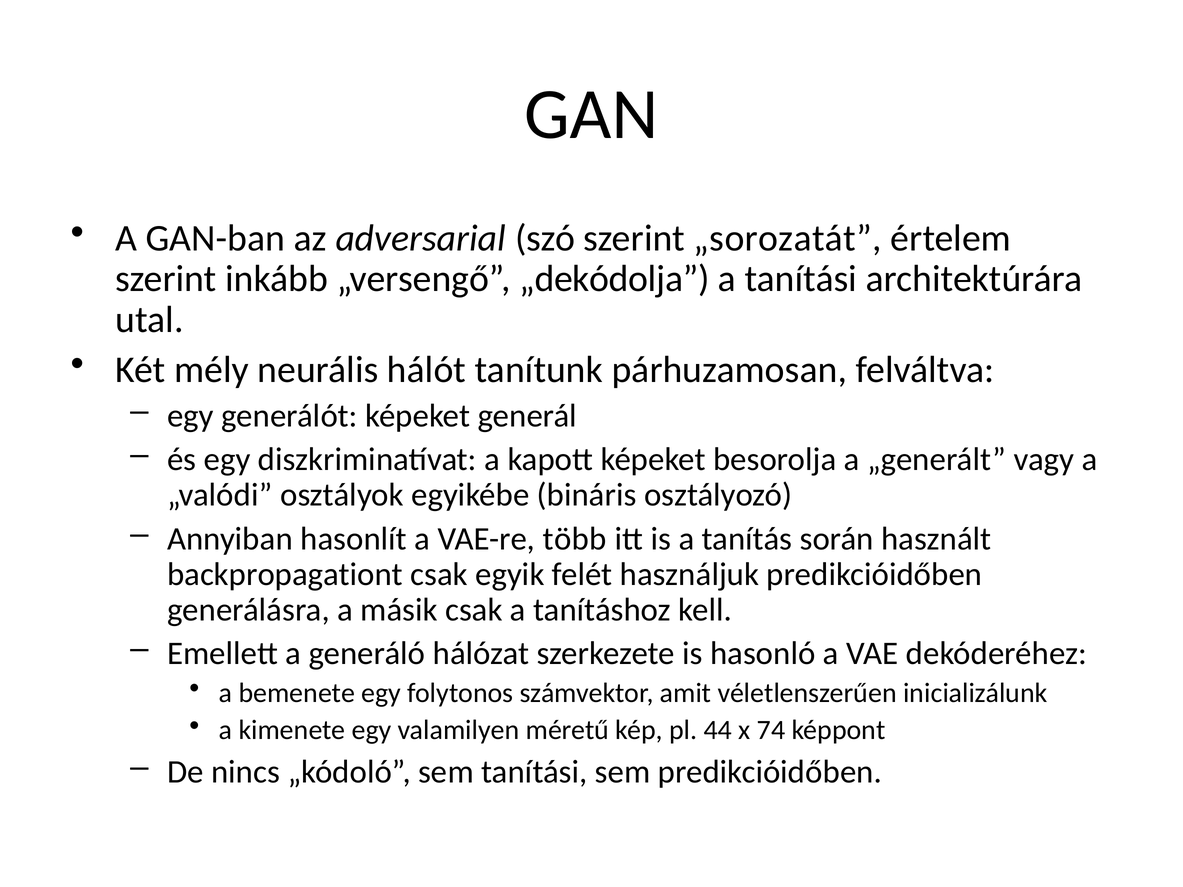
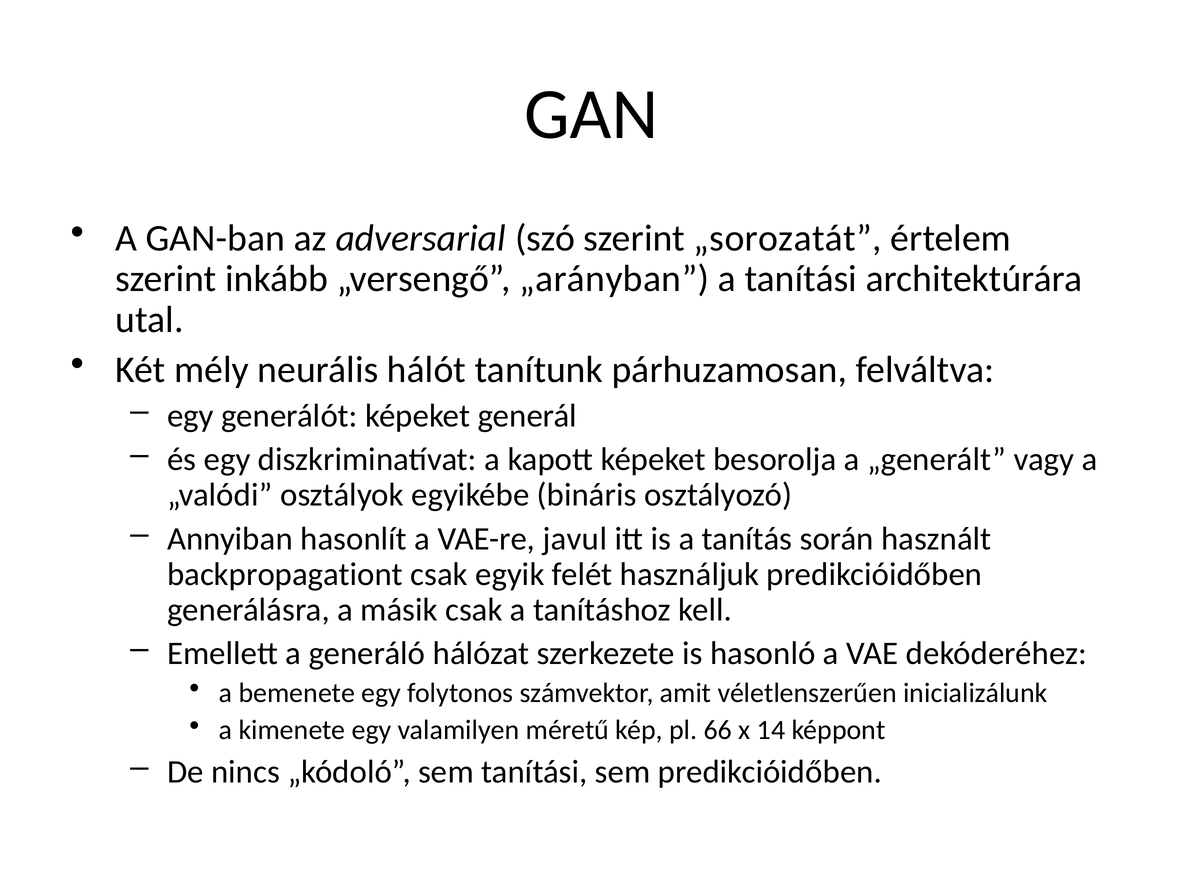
„dekódolja: „dekódolja -> „arányban (614, 279)
több: több -> javul (575, 539)
44: 44 -> 66 (718, 730)
74: 74 -> 14 (771, 730)
